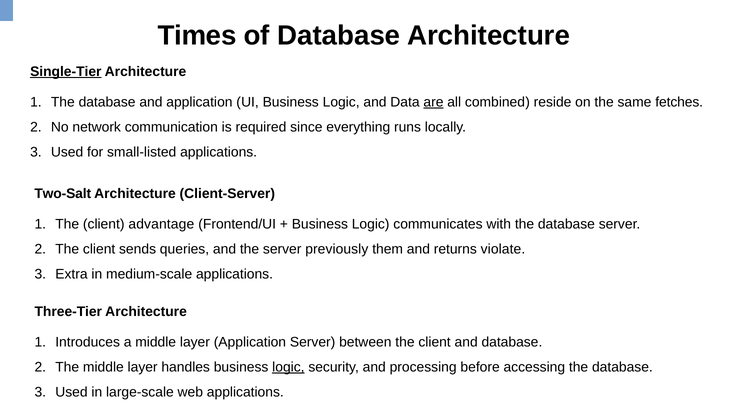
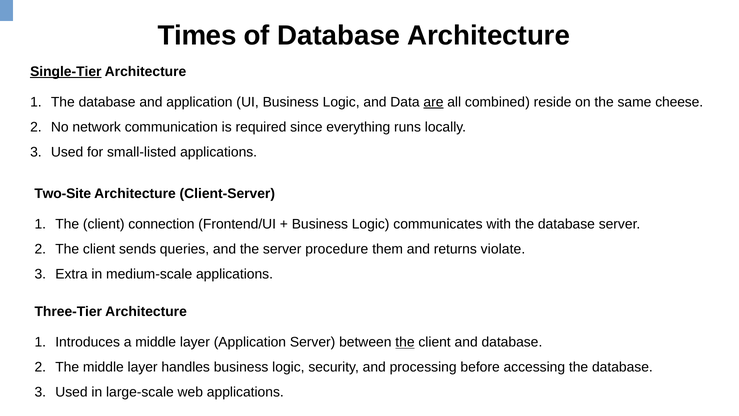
fetches: fetches -> cheese (679, 102)
Two-Salt: Two-Salt -> Two-Site (63, 194)
advantage: advantage -> connection (161, 224)
previously: previously -> procedure (337, 249)
the underline: none -> present (405, 342)
logic underline: present -> none (288, 367)
